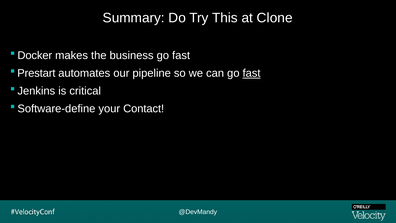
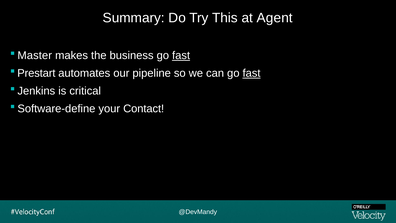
Clone: Clone -> Agent (275, 18)
Docker: Docker -> Master (35, 55)
fast underline: none -> present (181, 55)
